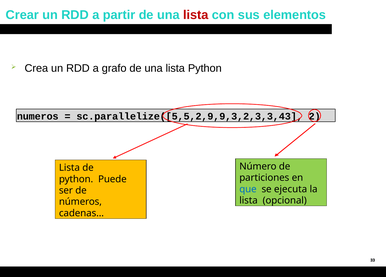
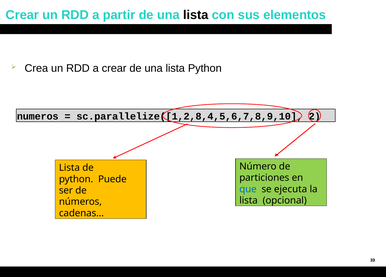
lista colour: red -> black (196, 15)
a grafo: grafo -> crear (114, 68)
sc.parallelize([5,5,2,9,9,3,2,3,3,43: sc.parallelize([5,5,2,9,9,3,2,3,3,43 -> sc.parallelize([1,2,8,4,5,6,7,8,9,10 (190, 116)
